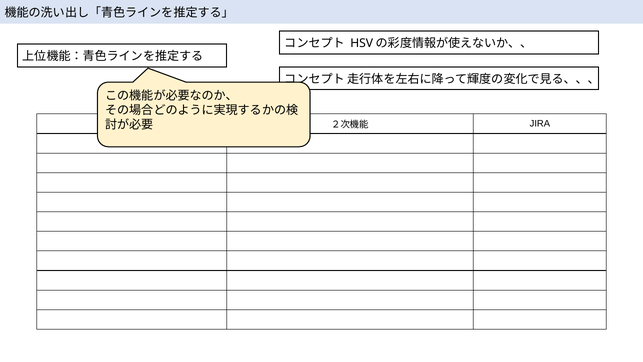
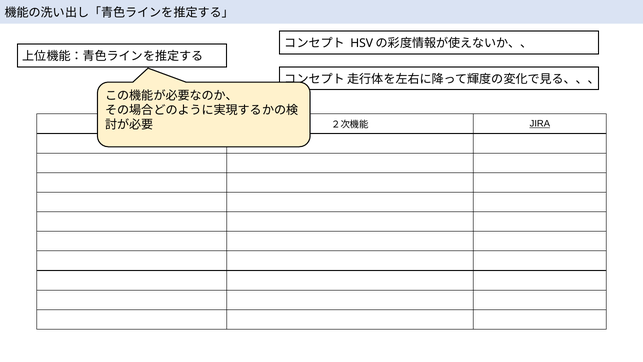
JIRA underline: none -> present (540, 124)
